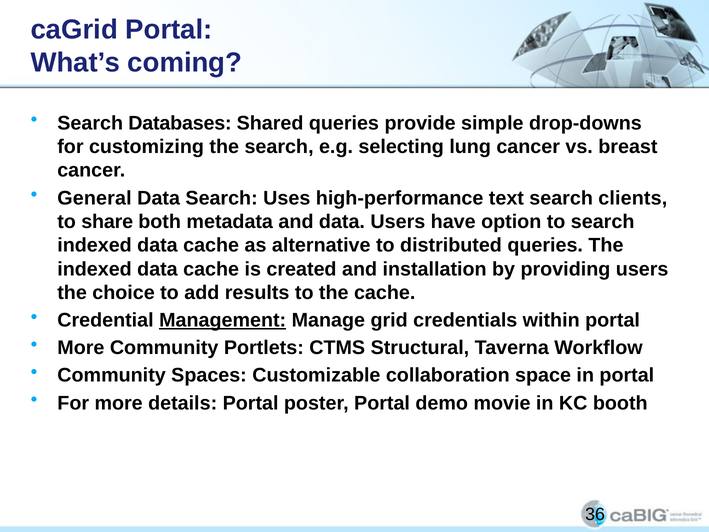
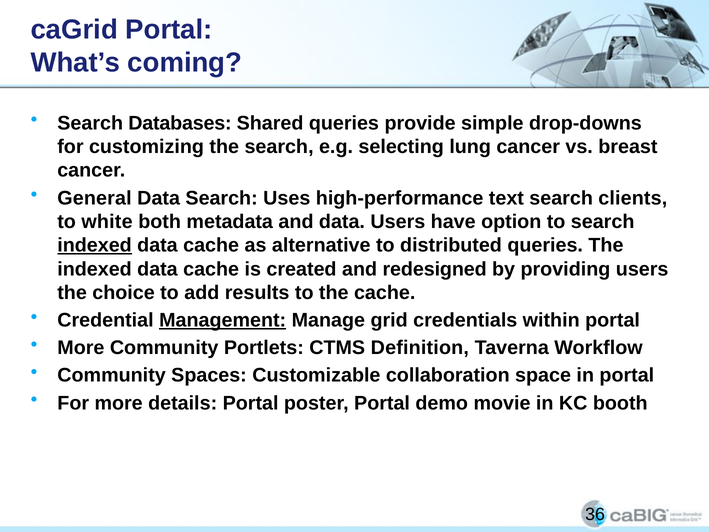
share: share -> white (107, 222)
indexed underline: none -> present (95, 245)
installation: installation -> redesigned (435, 269)
Structural: Structural -> Definition (420, 348)
